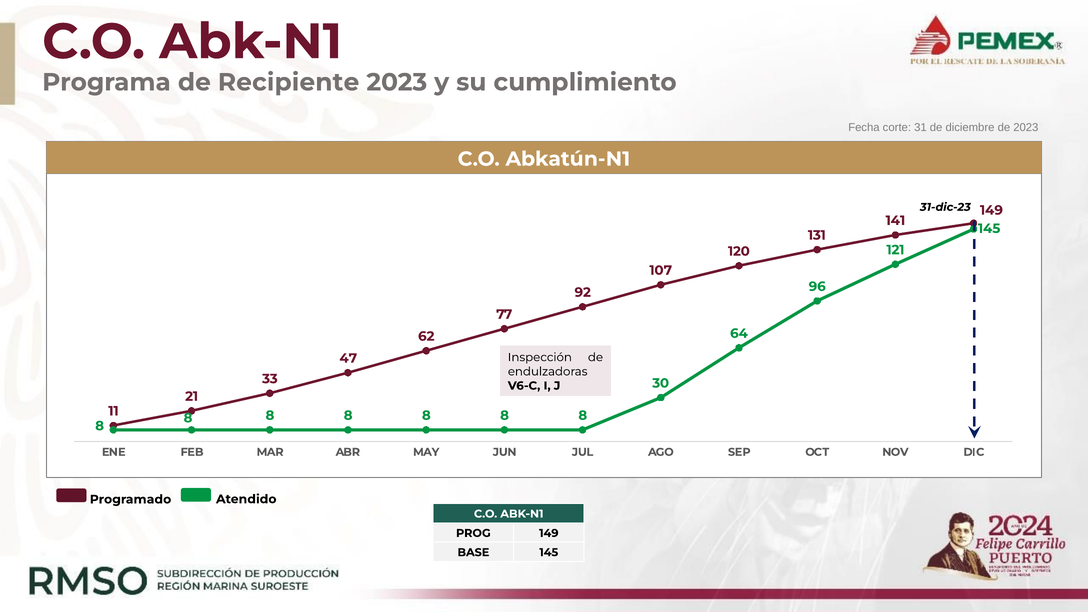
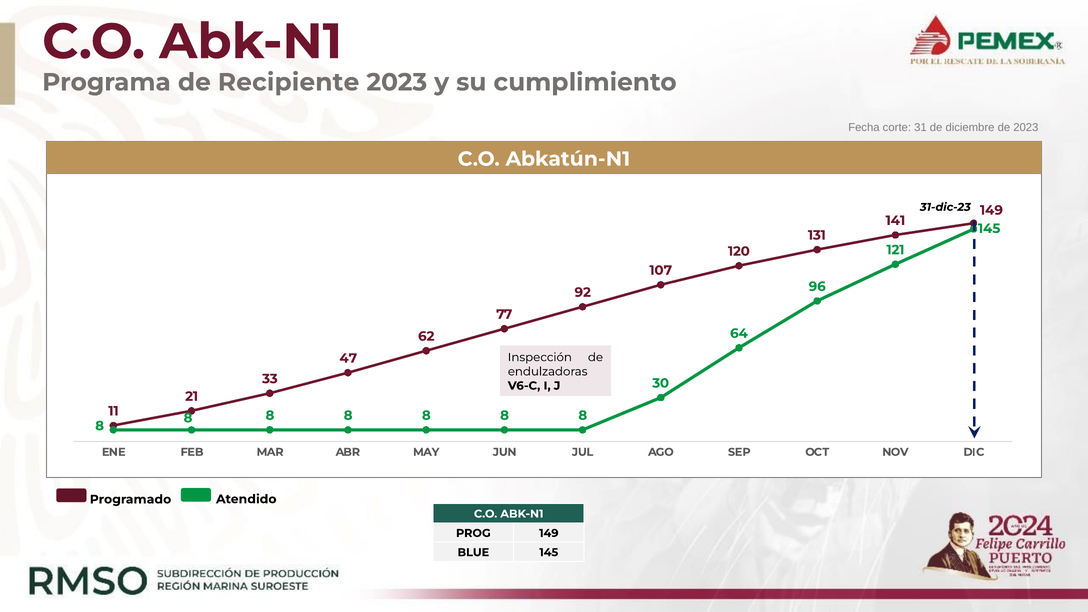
BASE: BASE -> BLUE (473, 552)
